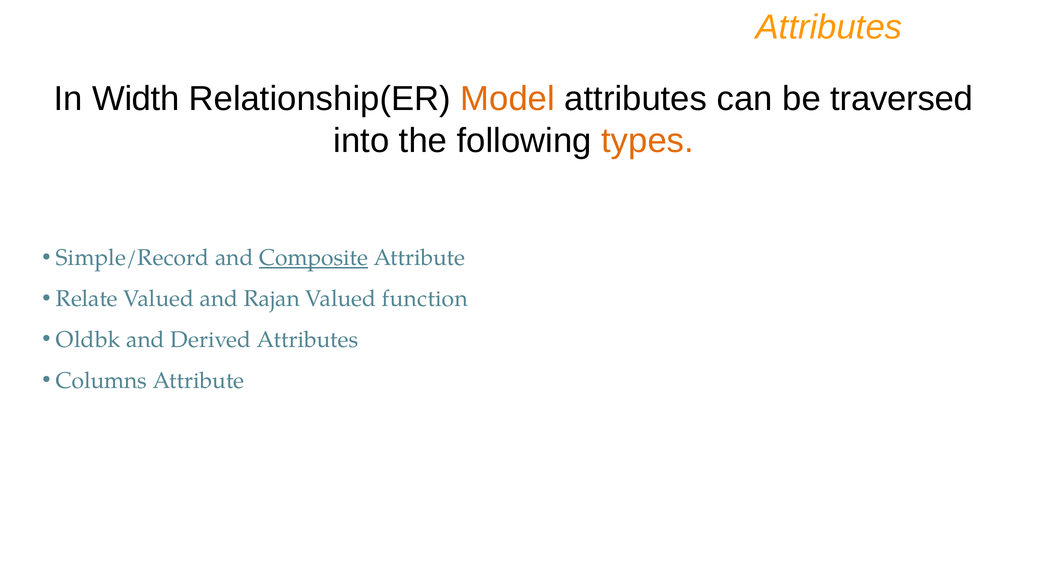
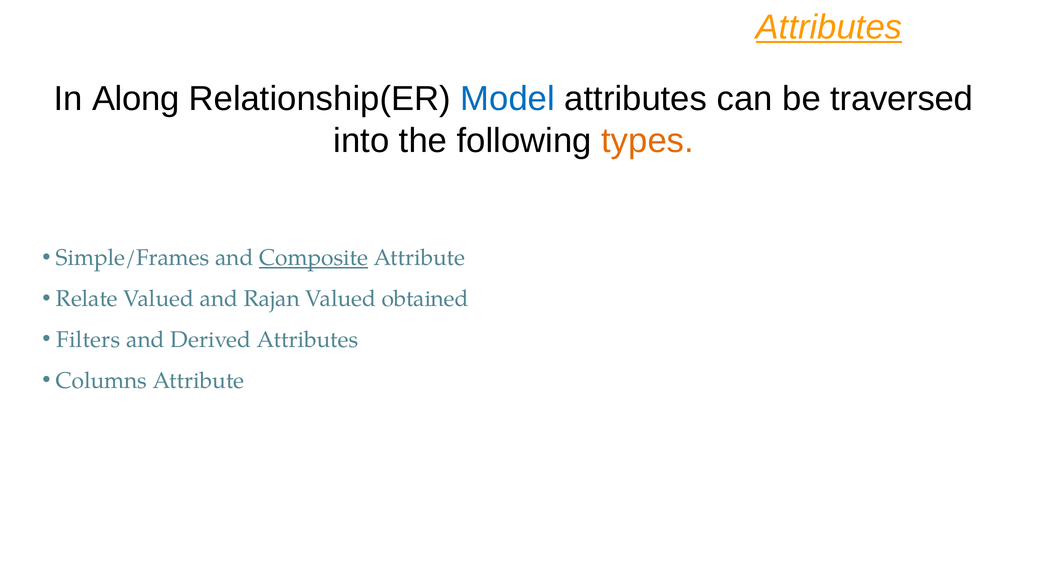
Attributes underline: none -> present (829, 27)
Width: Width -> Along (136, 99)
Model colour: orange -> blue (508, 99)
Simple/Record: Simple/Record -> Simple/Frames (133, 258)
function: function -> obtained (425, 299)
Oldbk: Oldbk -> Filters (88, 340)
